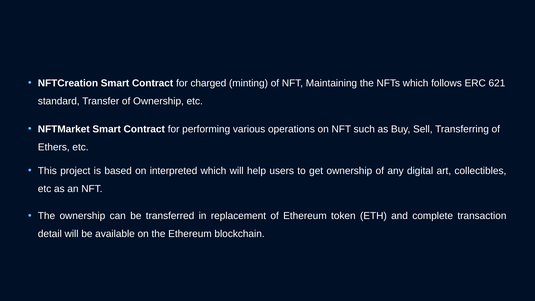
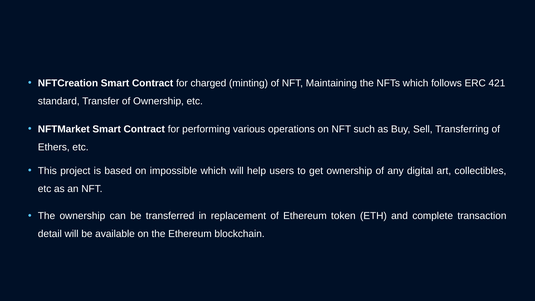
621: 621 -> 421 (497, 83)
interpreted: interpreted -> impossible (173, 171)
